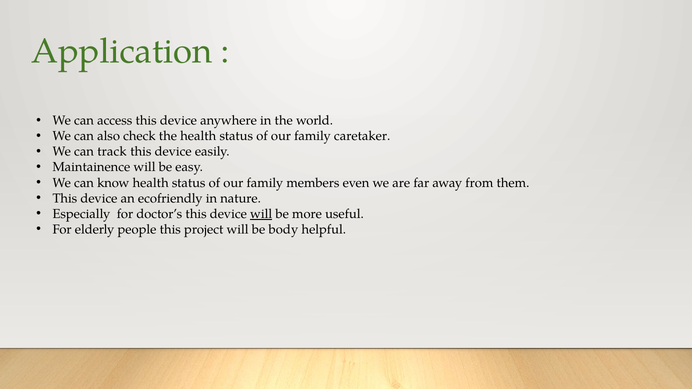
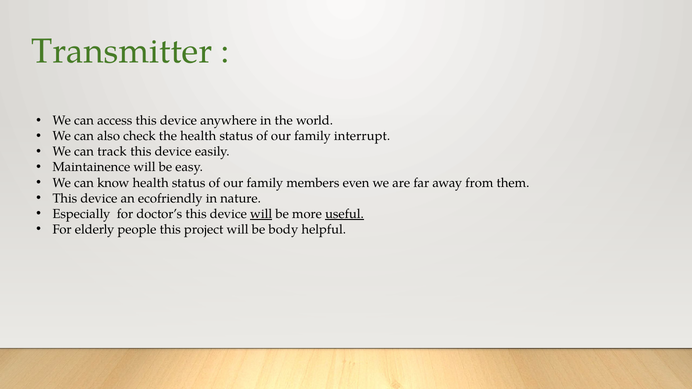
Application: Application -> Transmitter (122, 51)
caretaker: caretaker -> interrupt (362, 136)
useful underline: none -> present (344, 214)
